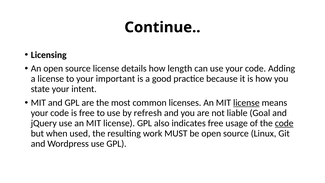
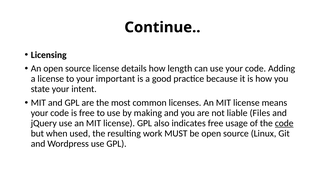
license underline: present -> none (246, 103)
refresh: refresh -> making (148, 113)
Goal: Goal -> Files (260, 113)
